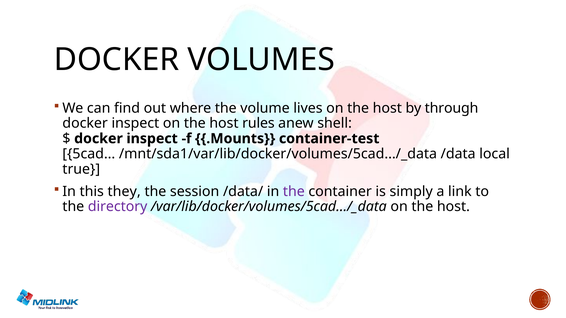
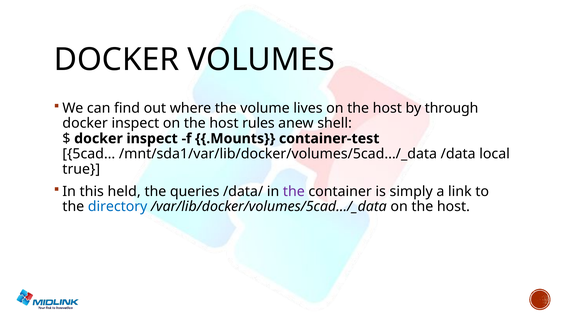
they: they -> held (124, 192)
session: session -> queries (195, 192)
directory colour: purple -> blue (118, 207)
